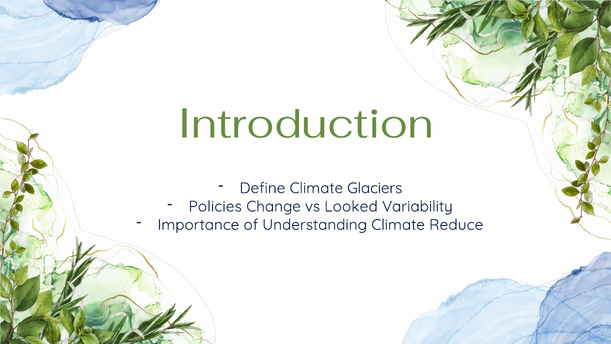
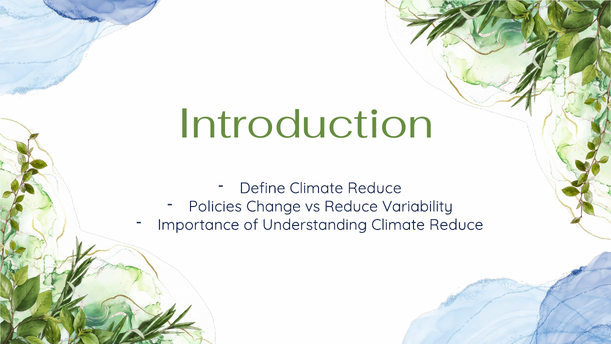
Define Climate Glaciers: Glaciers -> Reduce (375, 188)
vs Looked: Looked -> Reduce (351, 206)
